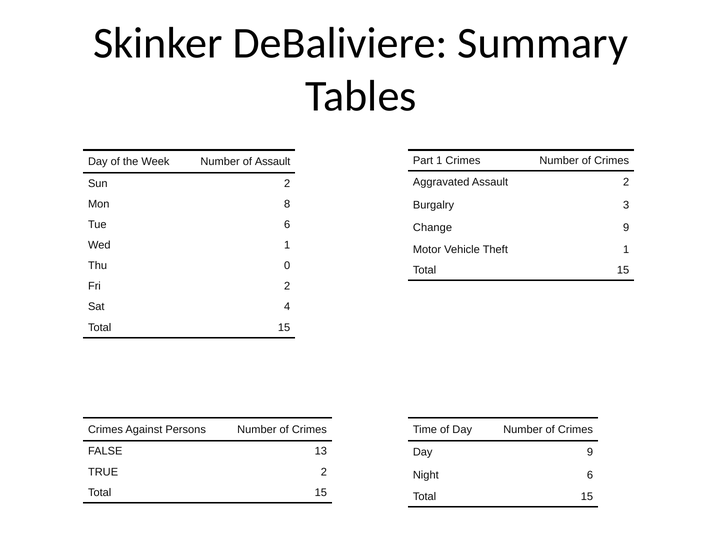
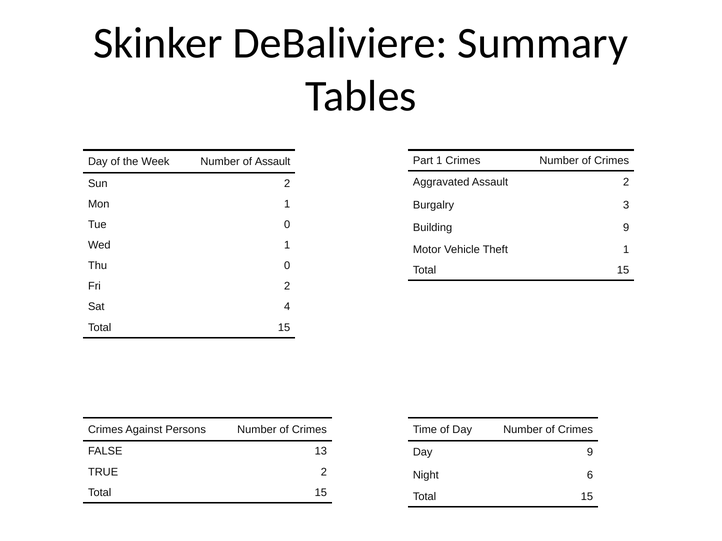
Mon 8: 8 -> 1 (287, 204)
Tue 6: 6 -> 0 (287, 225)
Change: Change -> Building (433, 228)
